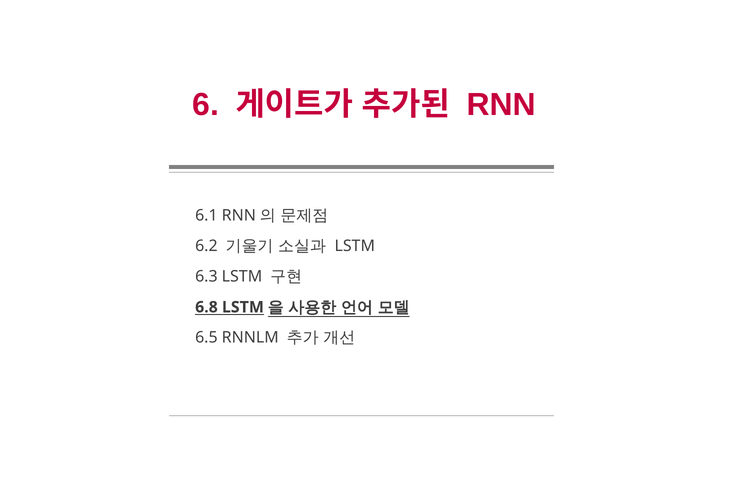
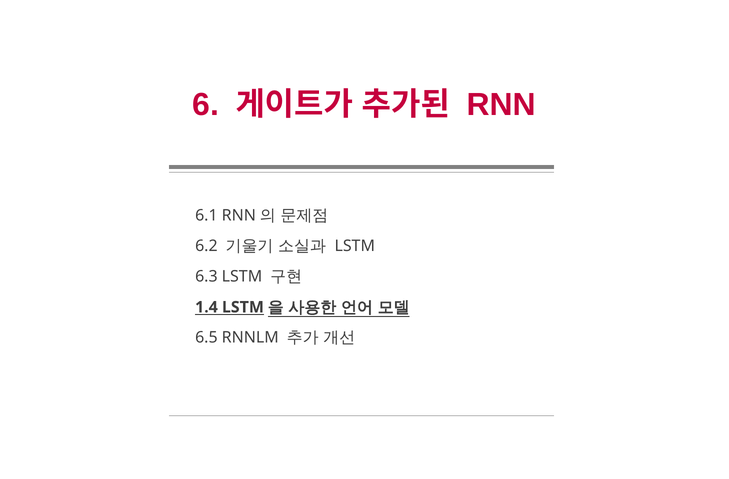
6.8: 6.8 -> 1.4 (206, 307)
